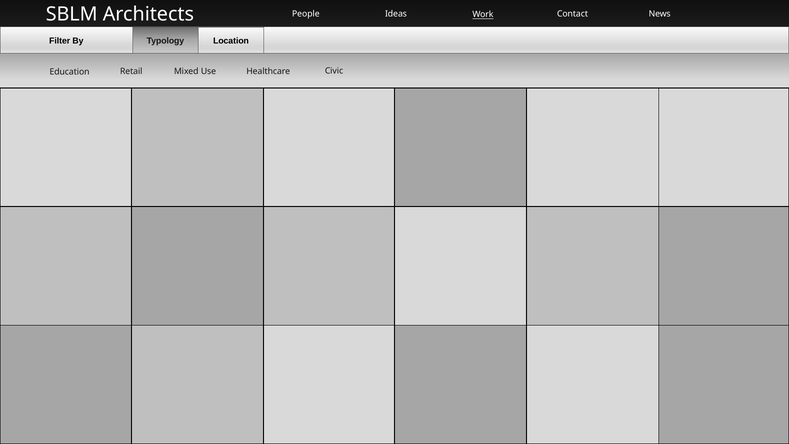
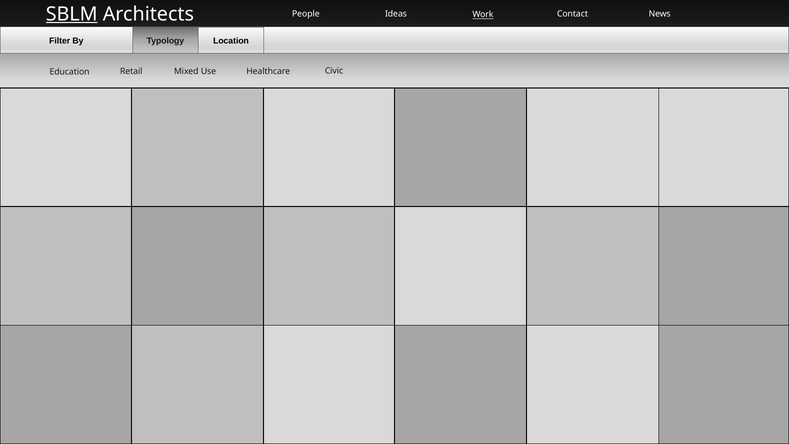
SBLM underline: none -> present (72, 14)
